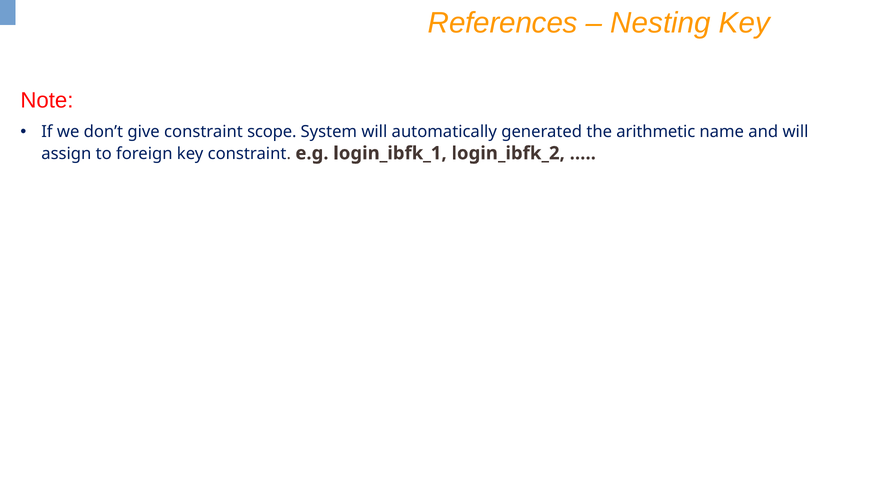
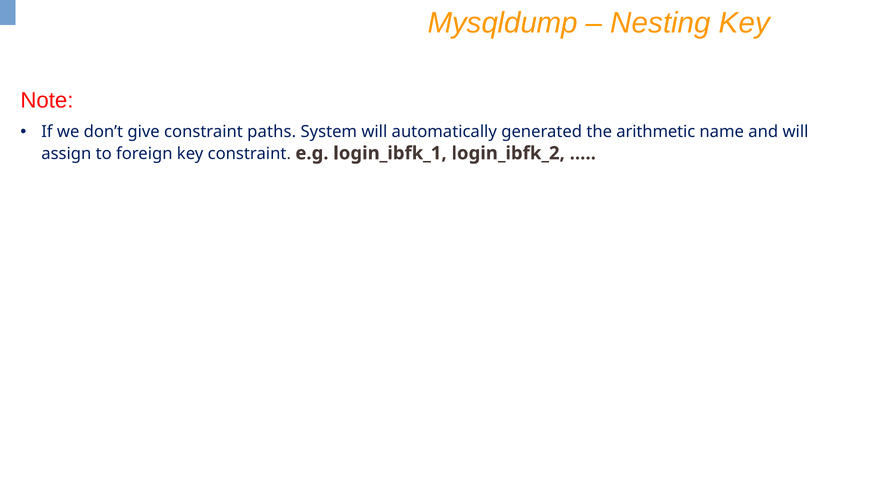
References: References -> Mysqldump (503, 23)
scope: scope -> paths (272, 132)
